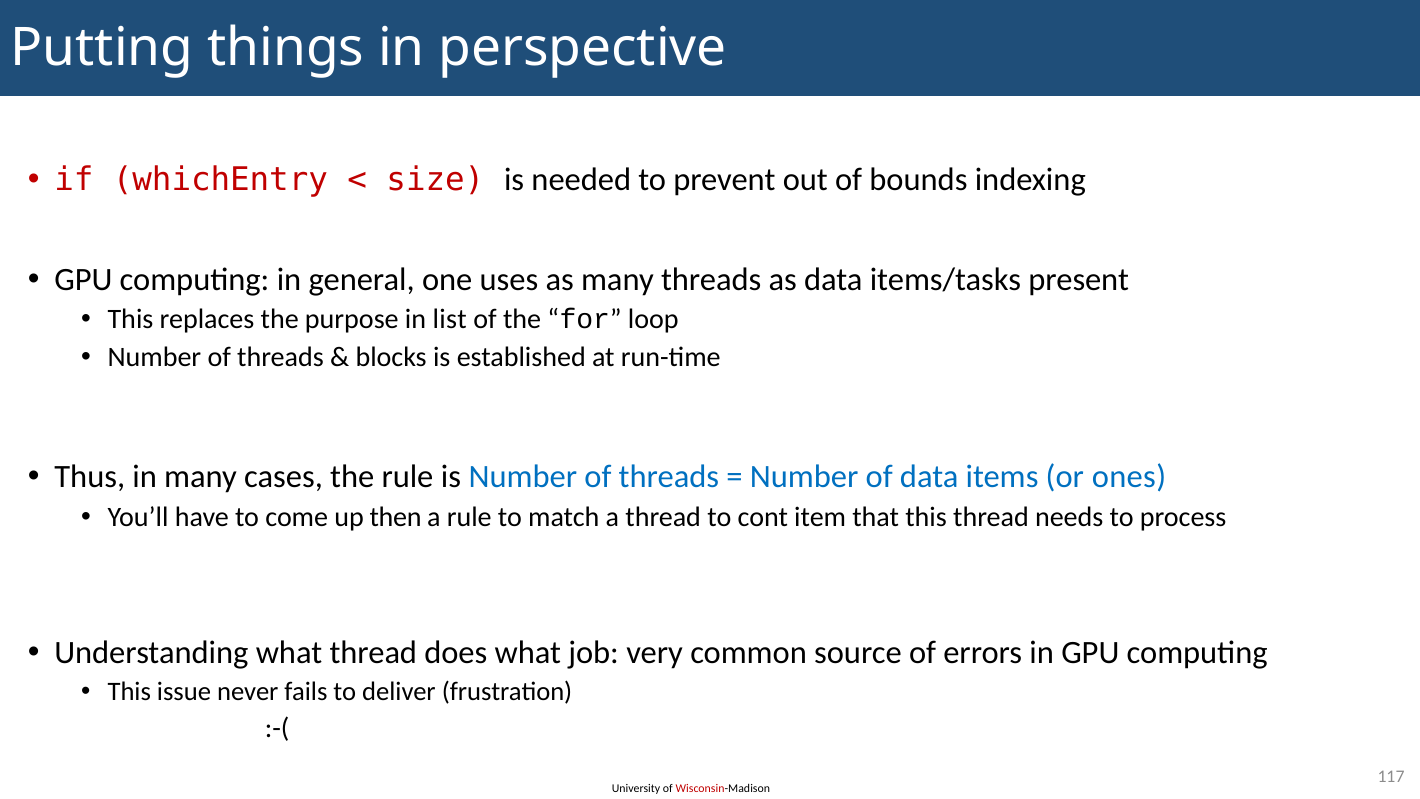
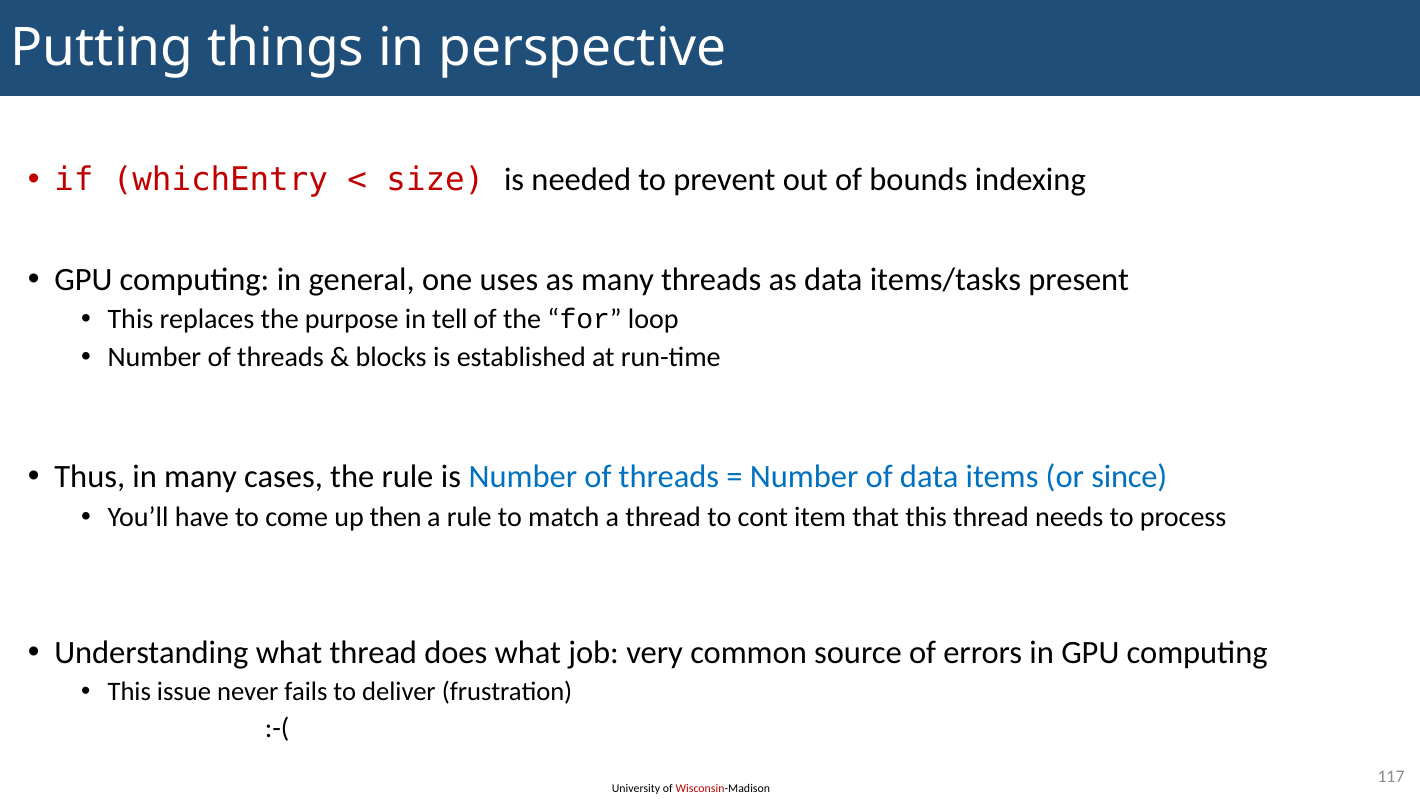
list: list -> tell (450, 319)
ones: ones -> since (1129, 477)
